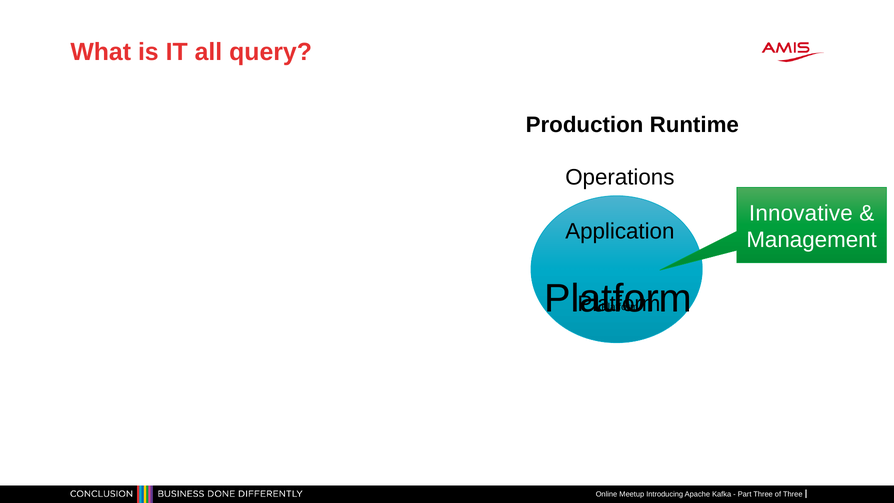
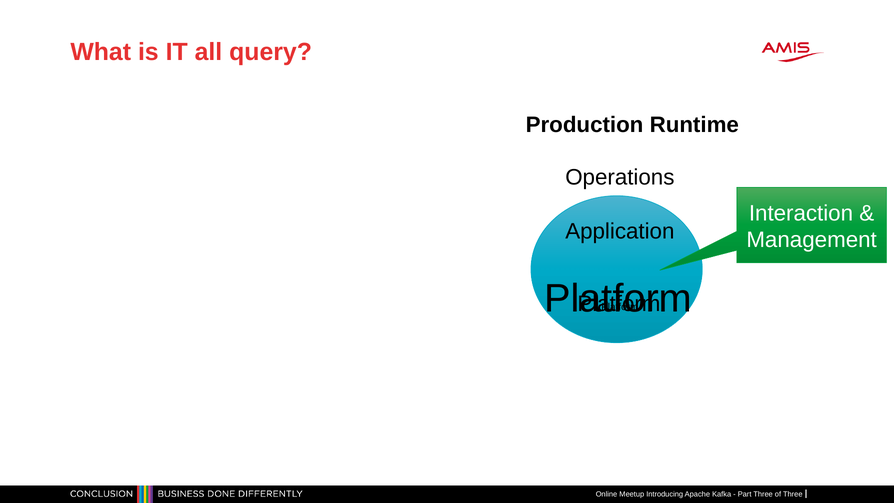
Innovative: Innovative -> Interaction (801, 213)
